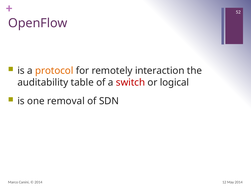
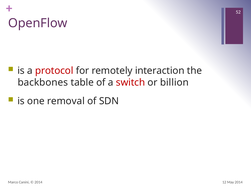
protocol colour: orange -> red (54, 70)
auditability: auditability -> backbones (43, 82)
logical: logical -> billion (174, 82)
